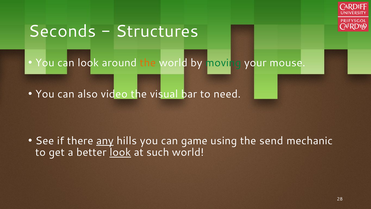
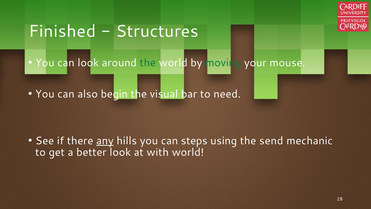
Seconds: Seconds -> Finished (62, 31)
the colour: orange -> green (148, 63)
video: video -> begin (114, 94)
game: game -> steps (194, 141)
look underline: present -> none (120, 152)
such: such -> with (158, 152)
